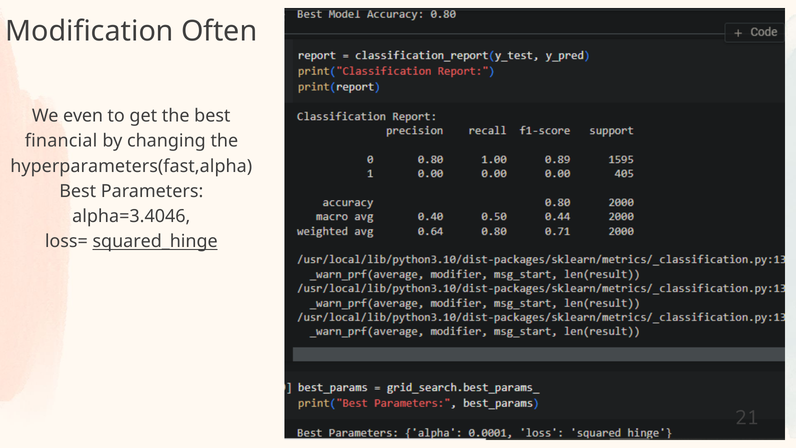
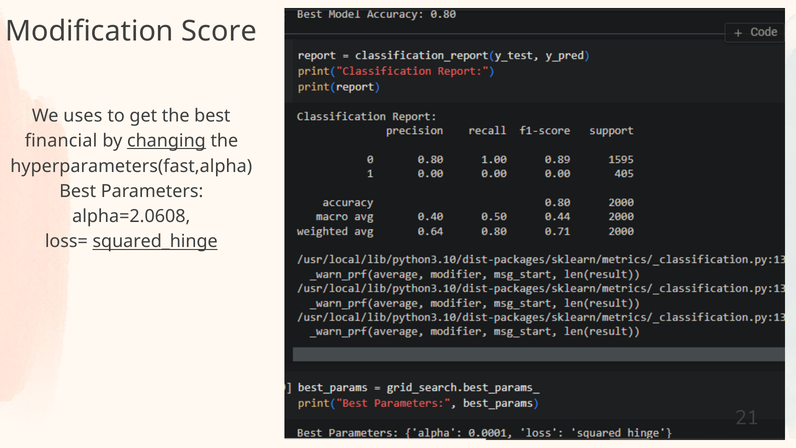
Often: Often -> Score (219, 31)
even: even -> uses (83, 116)
changing underline: none -> present (166, 141)
alpha=3.4046: alpha=3.4046 -> alpha=2.0608 (131, 216)
